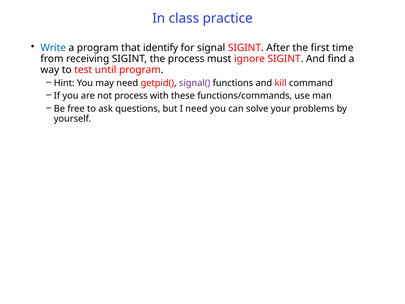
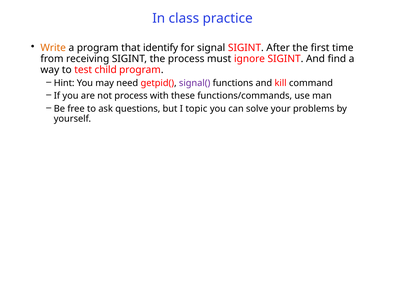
Write colour: blue -> orange (53, 48)
until: until -> child (106, 70)
I need: need -> topic (196, 109)
